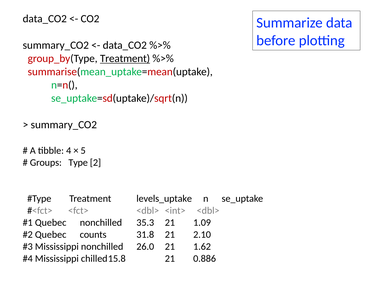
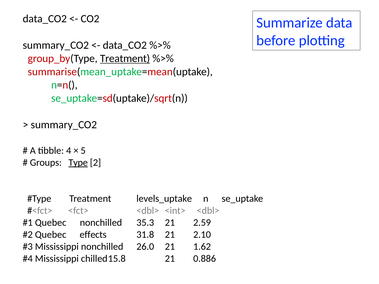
Type underline: none -> present (78, 163)
1.09: 1.09 -> 2.59 (202, 223)
counts: counts -> effects (93, 235)
